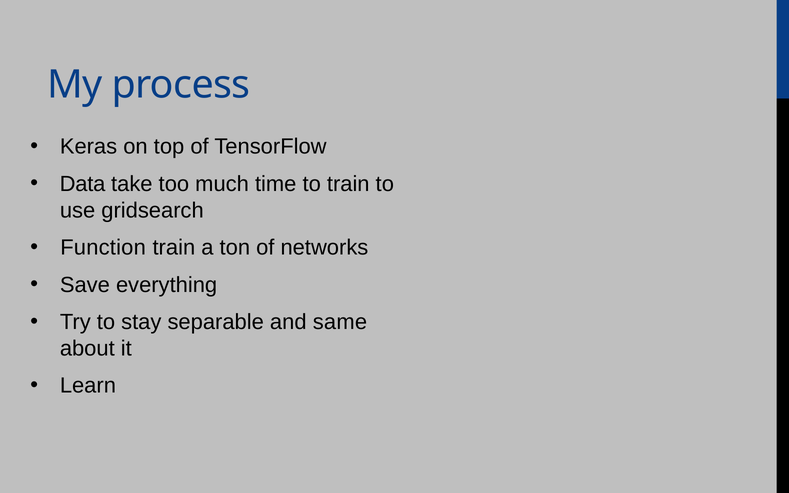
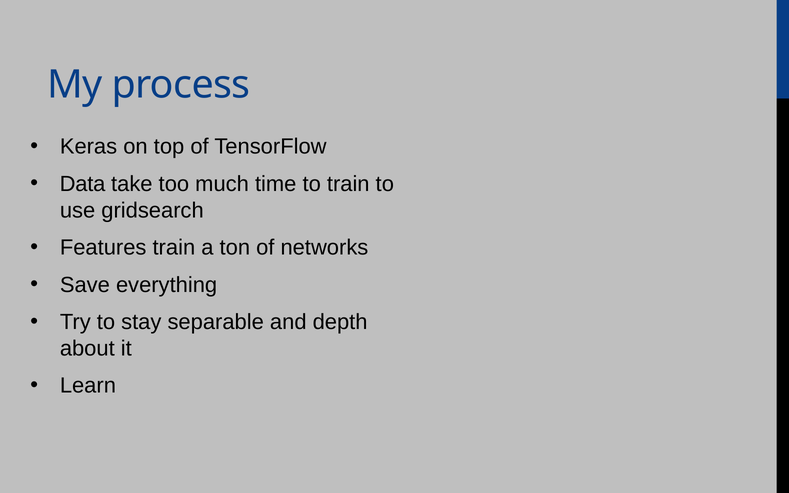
Function: Function -> Features (103, 248)
same: same -> depth (340, 322)
